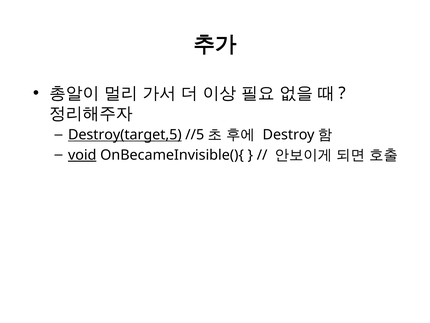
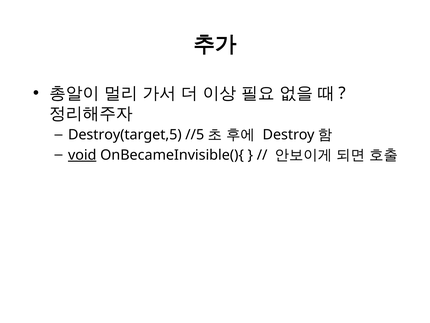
Destroy(target,5 underline: present -> none (125, 135)
